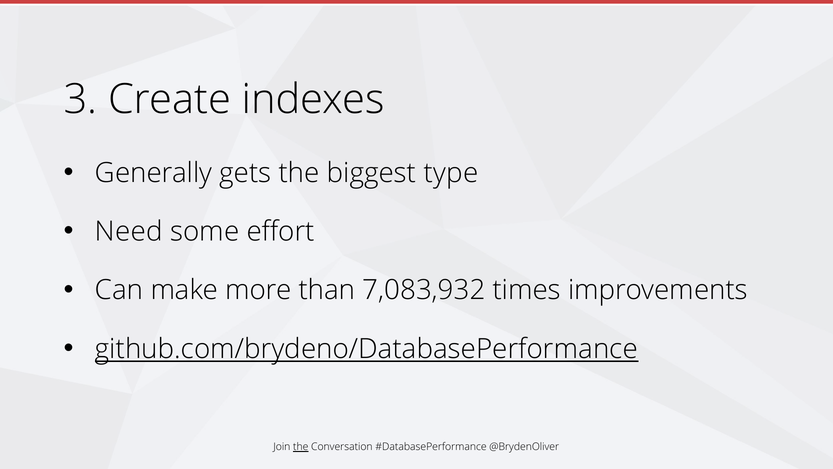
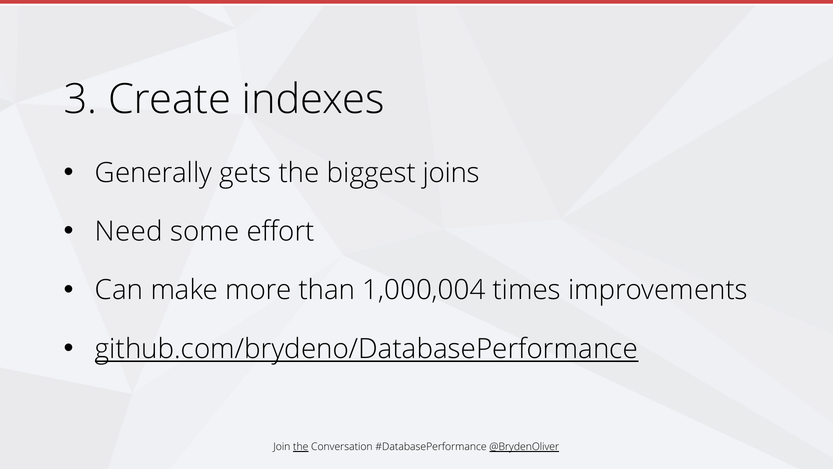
type: type -> joins (451, 173)
7,083,932: 7,083,932 -> 1,000,004 (424, 290)
@BrydenOliver underline: none -> present (524, 447)
